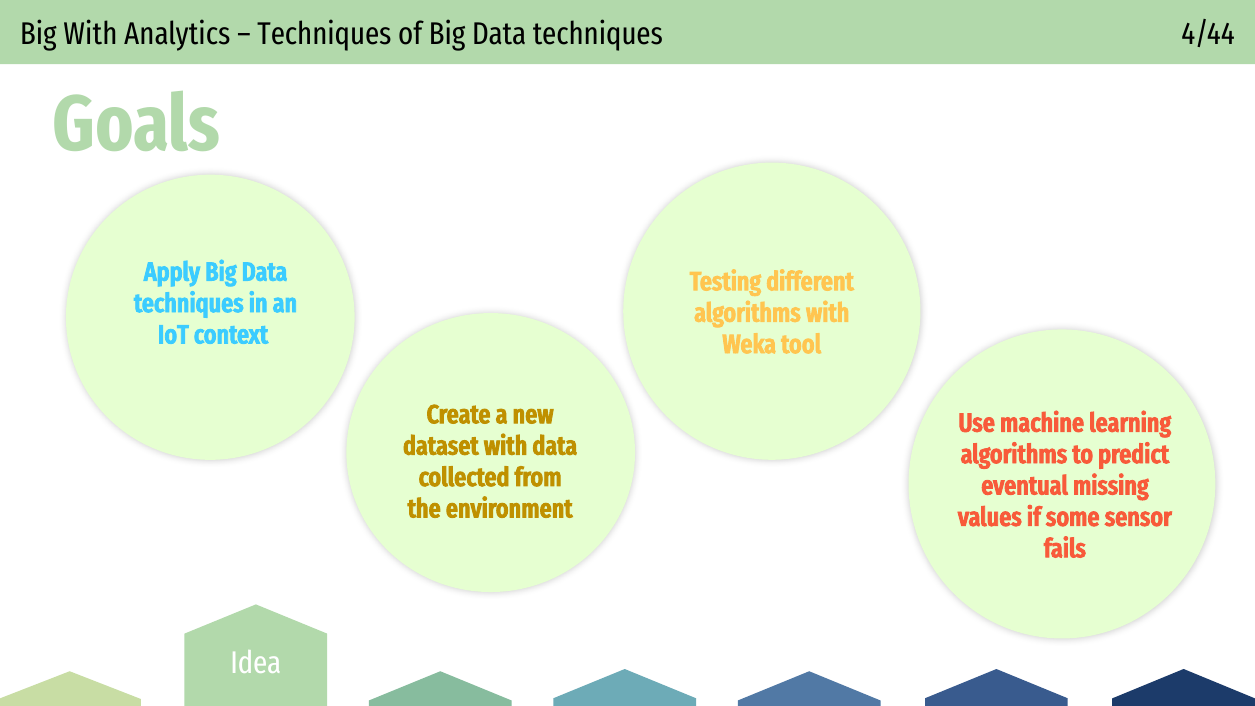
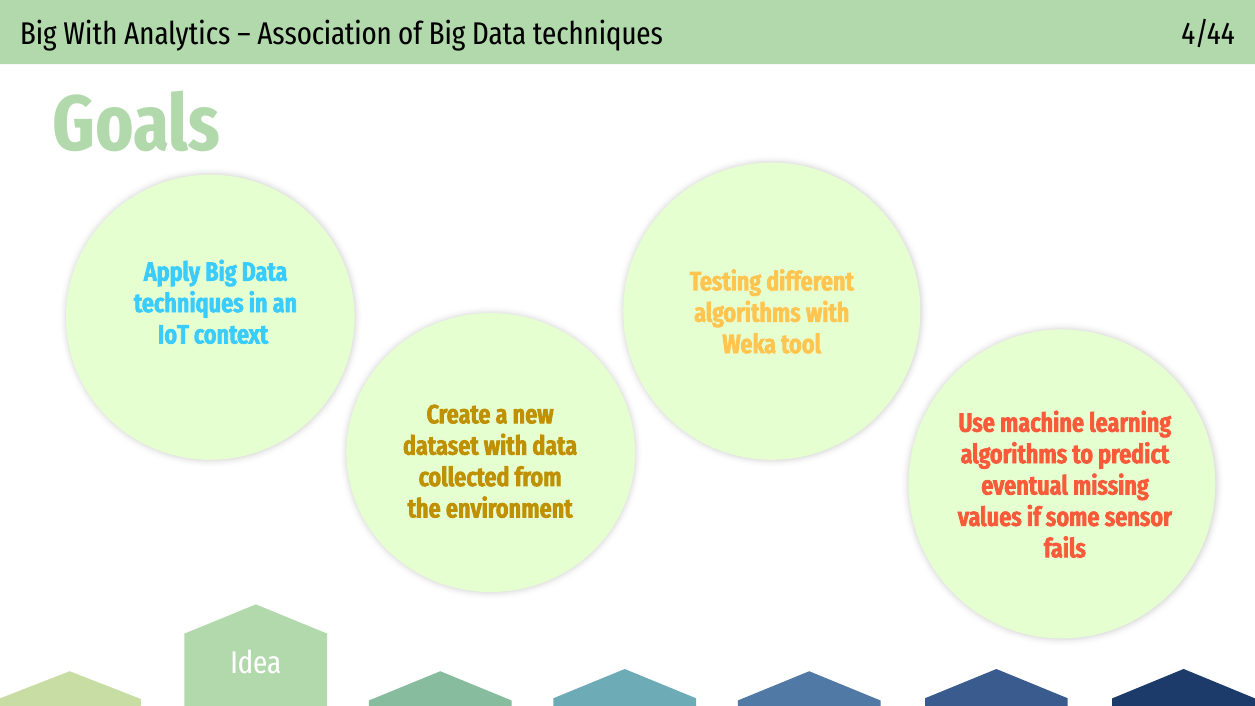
Techniques: Techniques -> Association (325, 34)
